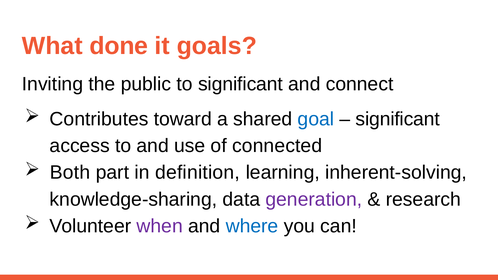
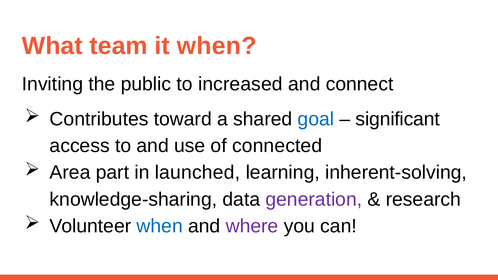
done: done -> team (119, 46)
it goals: goals -> when (217, 46)
to significant: significant -> increased (240, 84)
Both: Both -> Area (70, 173)
definition: definition -> launched (198, 173)
when colour: purple -> blue (160, 226)
where colour: blue -> purple (252, 226)
